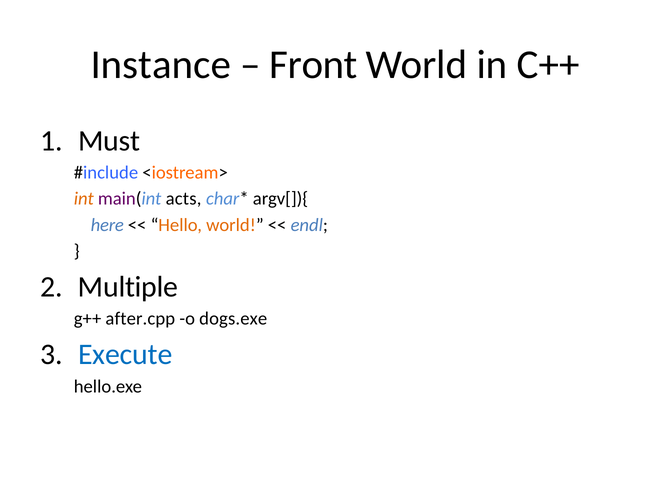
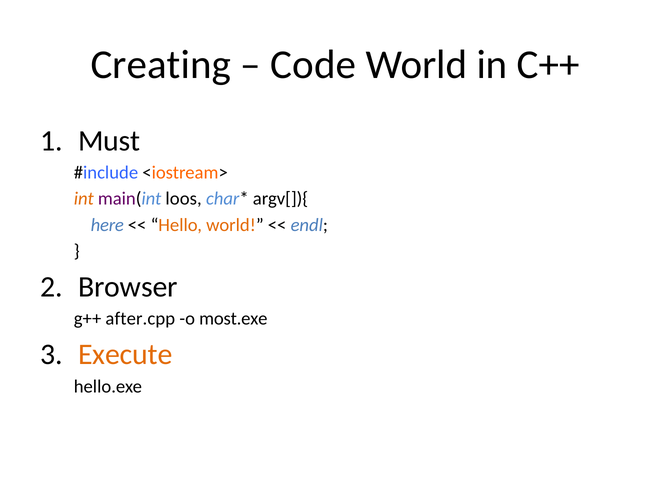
Instance: Instance -> Creating (161, 65)
Front: Front -> Code (313, 65)
acts: acts -> loos (184, 199)
Multiple: Multiple -> Browser (128, 287)
dogs.exe: dogs.exe -> most.exe (233, 319)
Execute colour: blue -> orange (125, 355)
